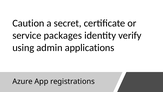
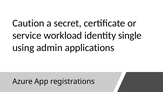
packages: packages -> workload (63, 35)
verify: verify -> single (130, 35)
